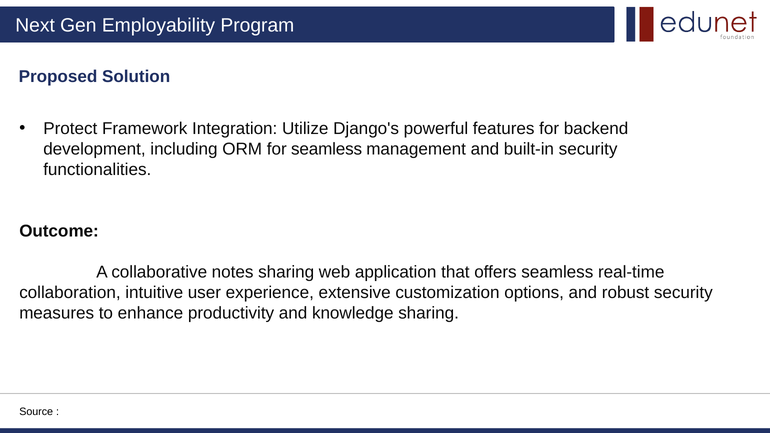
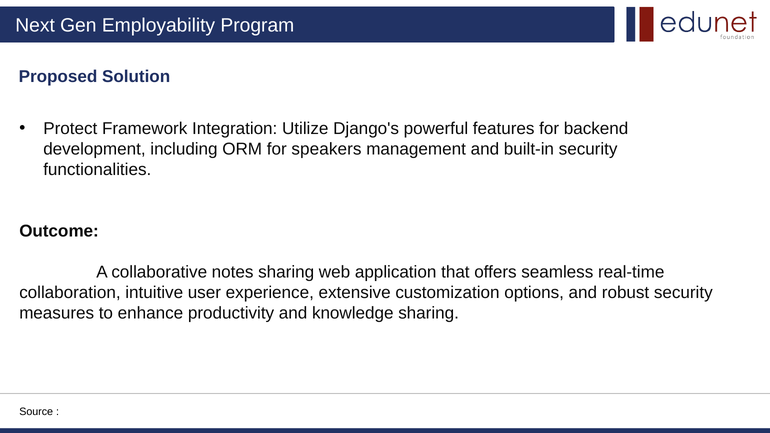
for seamless: seamless -> speakers (326, 149)
